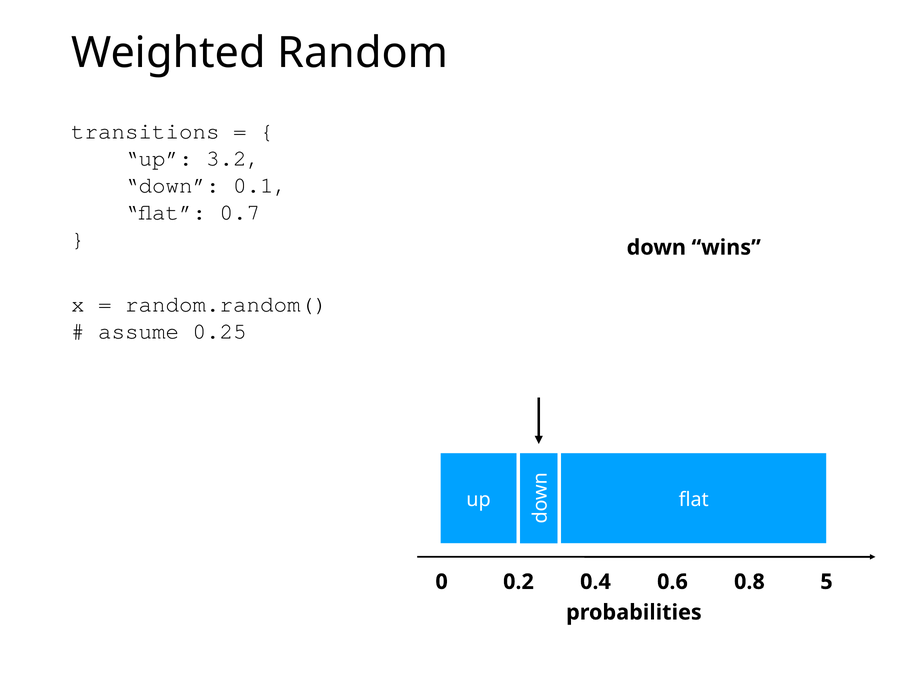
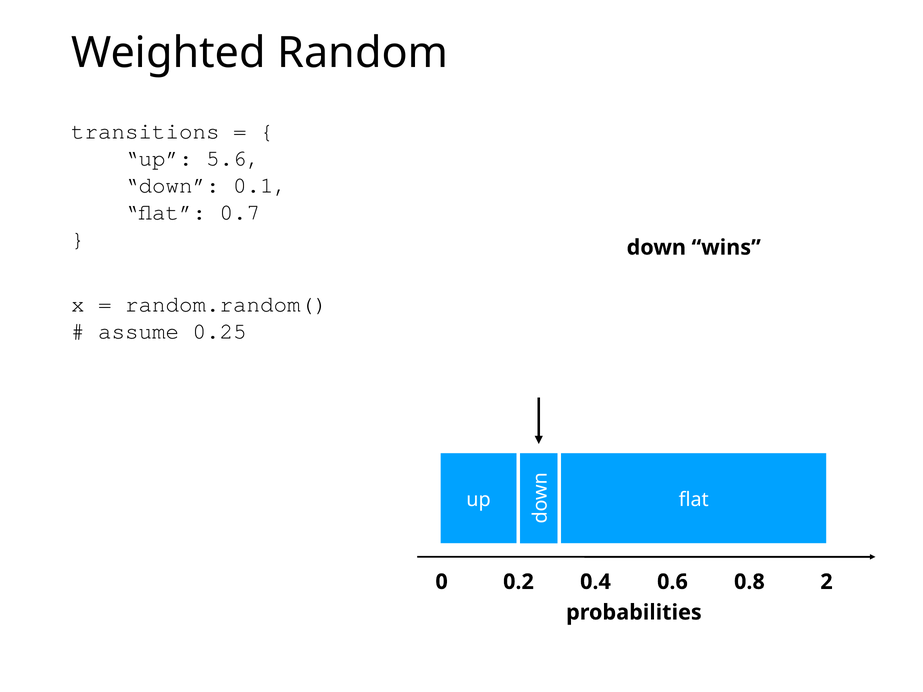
3.2: 3.2 -> 5.6 (233, 158)
5: 5 -> 2 (826, 582)
